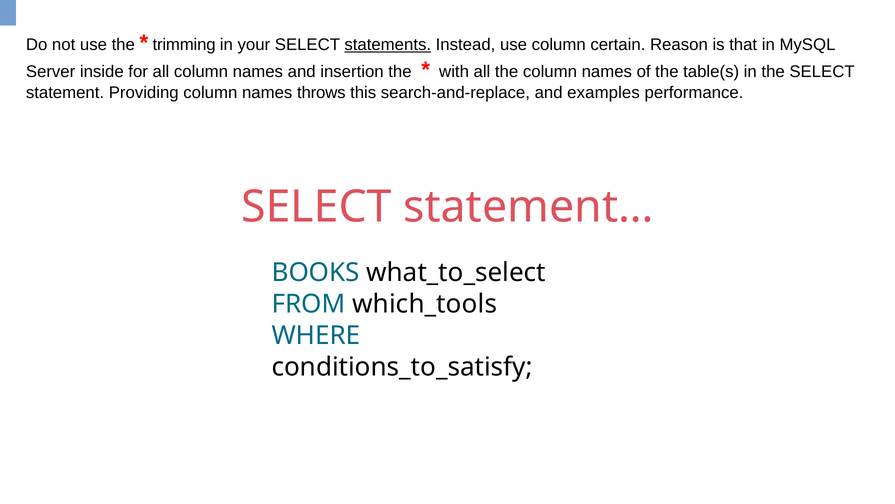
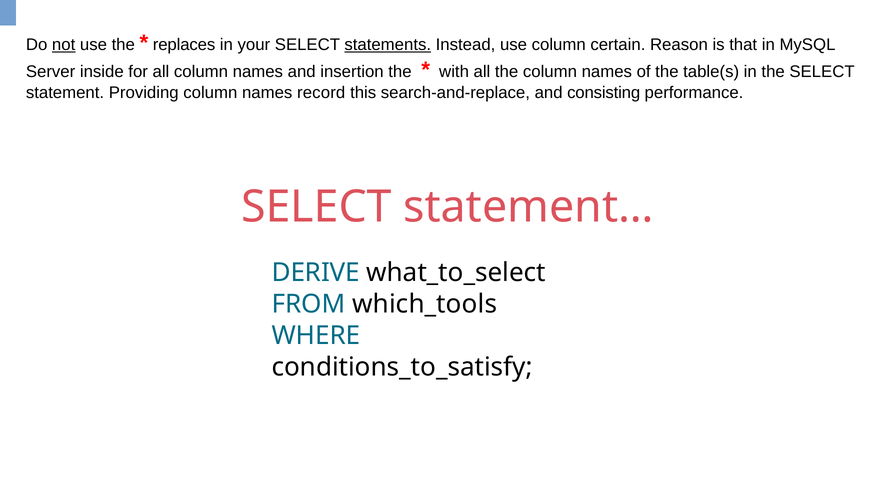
not underline: none -> present (64, 45)
trimming: trimming -> replaces (184, 45)
throws: throws -> record (321, 93)
examples: examples -> consisting (604, 93)
BOOKS: BOOKS -> DERIVE (316, 272)
